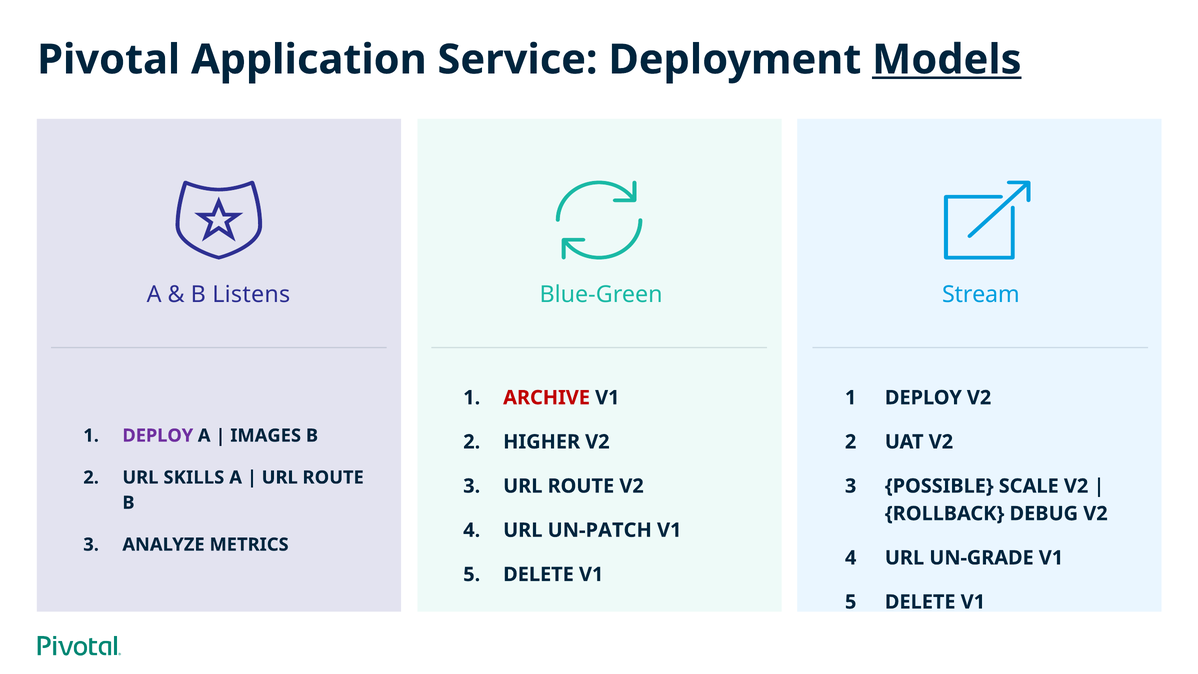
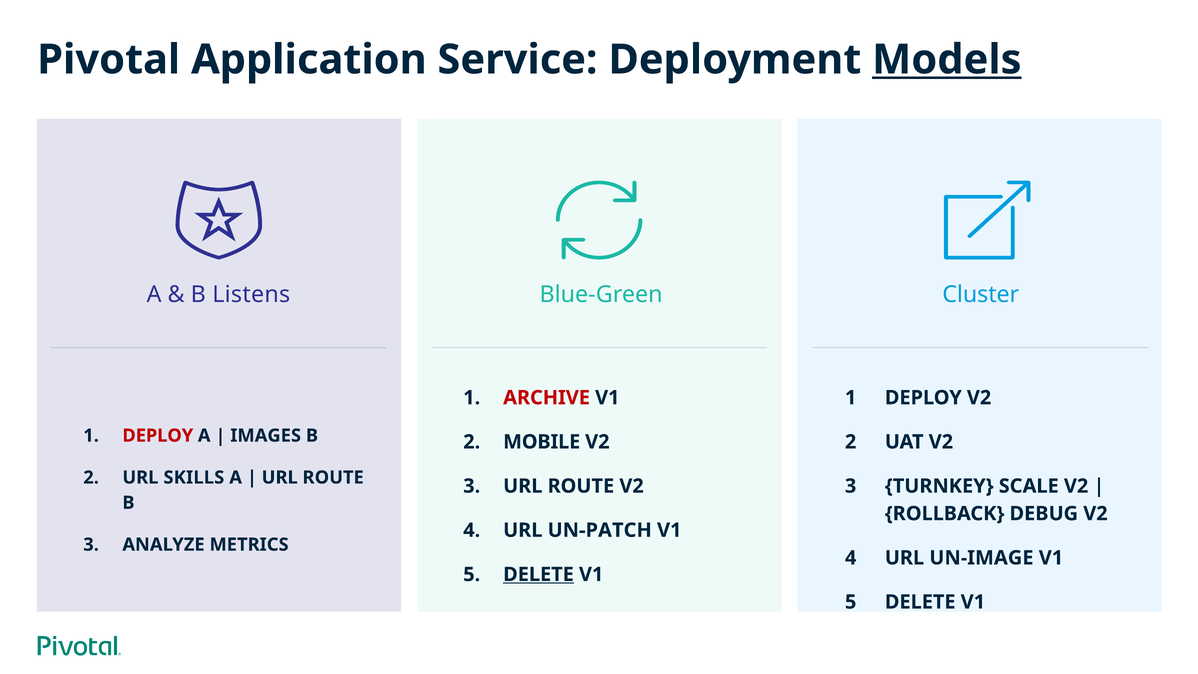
Stream: Stream -> Cluster (981, 295)
DEPLOY colour: purple -> red (158, 436)
HIGHER: HIGHER -> MOBILE (542, 442)
POSSIBLE: POSSIBLE -> TURNKEY (939, 486)
UN-GRADE: UN-GRADE -> UN-IMAGE (981, 558)
DELETE underline: none -> present (538, 574)
